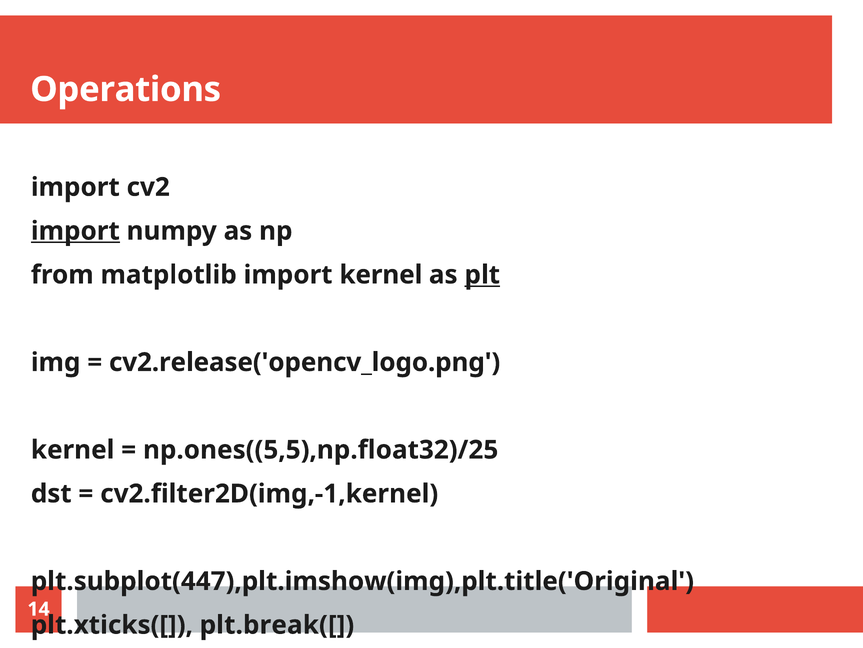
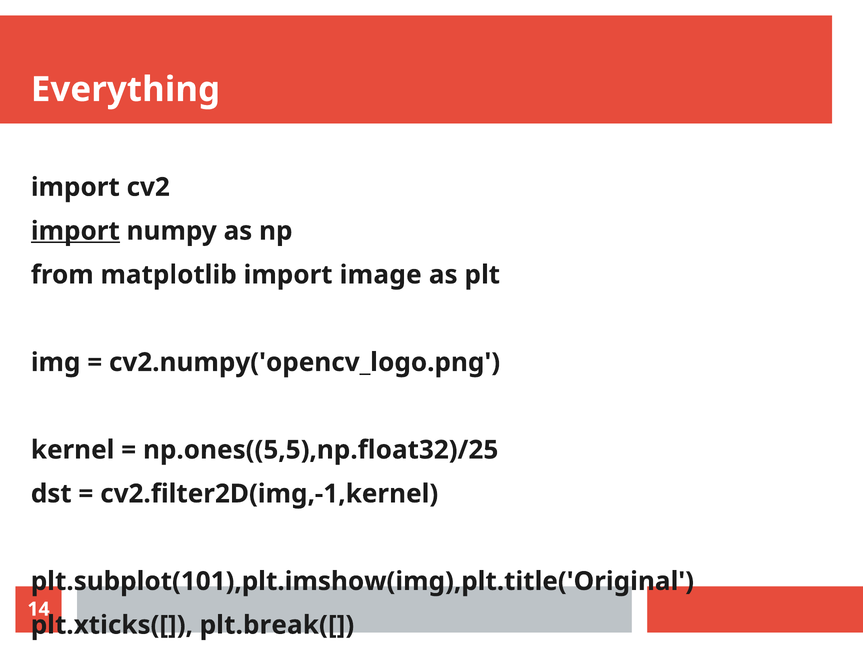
Operations: Operations -> Everything (125, 89)
import kernel: kernel -> image (381, 274)
plt underline: present -> none (482, 274)
cv2.release('opencv_logo.png: cv2.release('opencv_logo.png -> cv2.numpy('opencv_logo.png (305, 362)
plt.subplot(447),plt.imshow(img),plt.title('Original: plt.subplot(447),plt.imshow(img),plt.title('Original -> plt.subplot(101),plt.imshow(img),plt.title('Original (362, 581)
